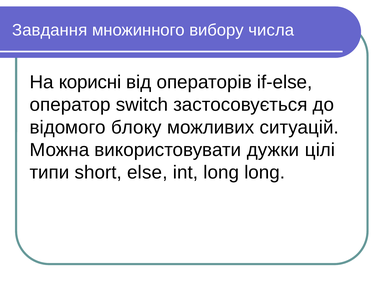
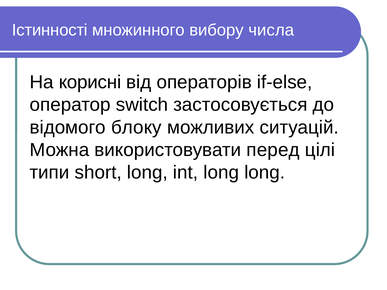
Завдання: Завдання -> Істинності (50, 30)
дужки: дужки -> перед (273, 150)
short else: else -> long (147, 173)
